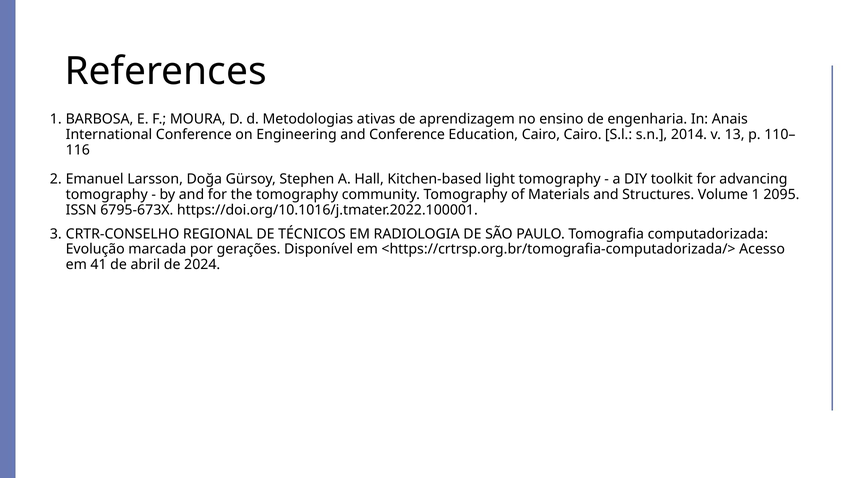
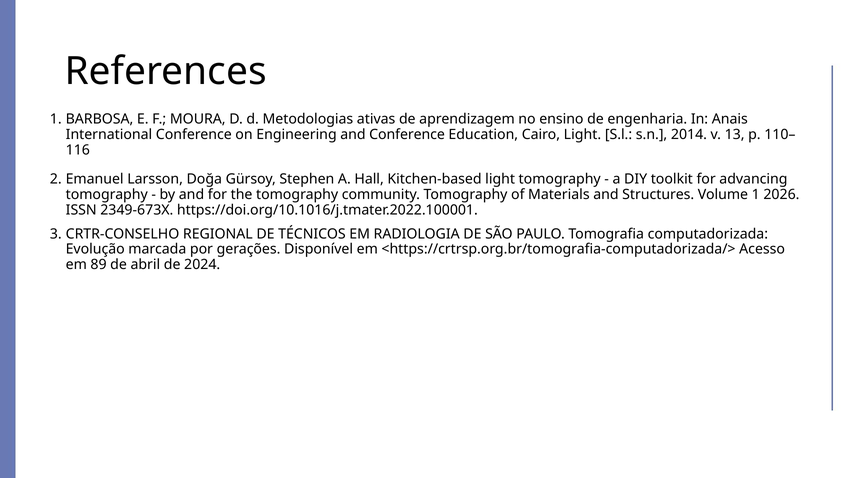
Cairo Cairo: Cairo -> Light (582, 134)
2095: 2095 -> 2026 (781, 194)
6795-673X: 6795-673X -> 2349-673X (137, 210)
41: 41 -> 89 (99, 264)
